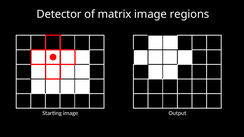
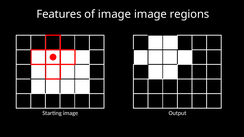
Detector: Detector -> Features (59, 14)
of matrix: matrix -> image (114, 14)
